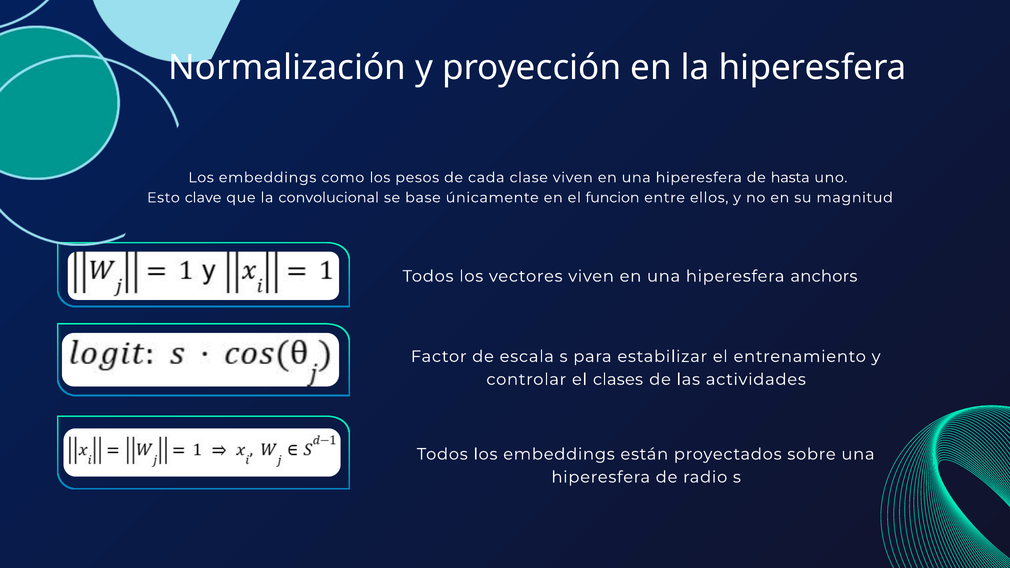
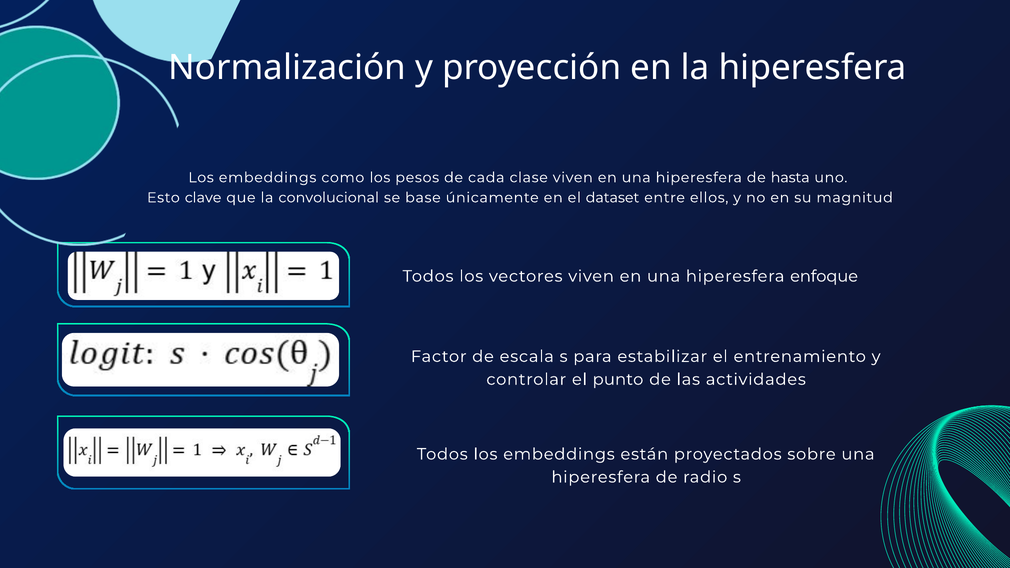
funcion: funcion -> dataset (612, 198)
anchors: anchors -> enfoque (824, 276)
clases: clases -> punto (618, 379)
